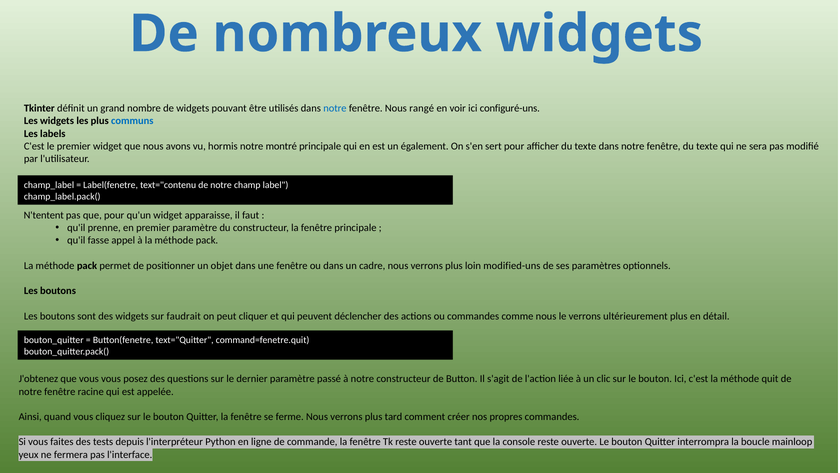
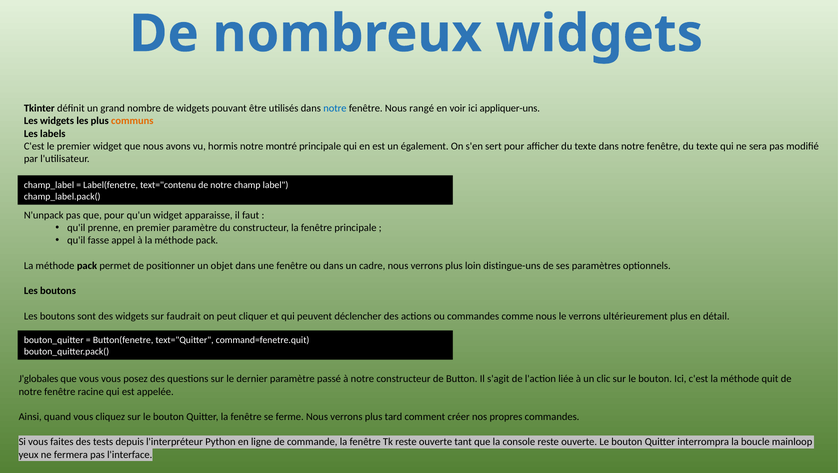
configuré-uns: configuré-uns -> appliquer-uns (510, 108)
communs colour: blue -> orange (132, 121)
N'tentent: N'tentent -> N'unpack (44, 215)
modified-uns: modified-uns -> distingue-uns (512, 265)
J'obtenez: J'obtenez -> J'globales (38, 379)
